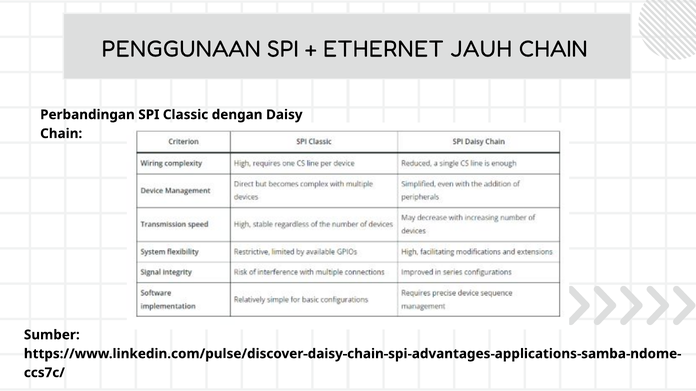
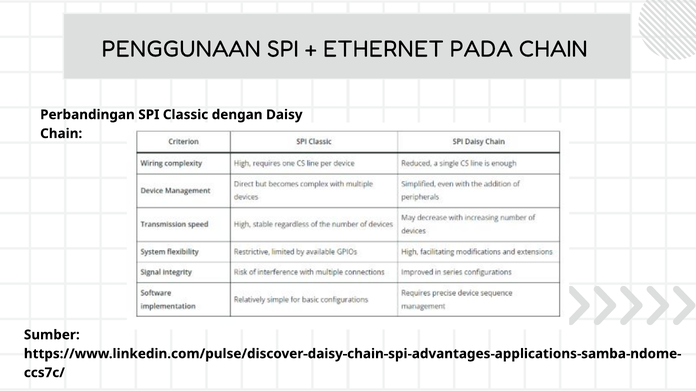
JAUH: JAUH -> PADA (481, 49)
